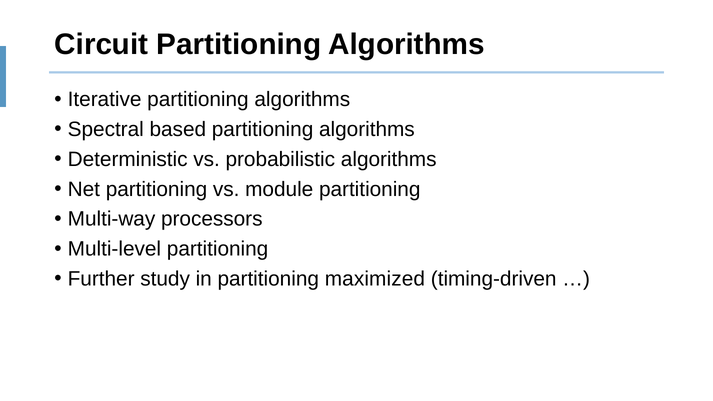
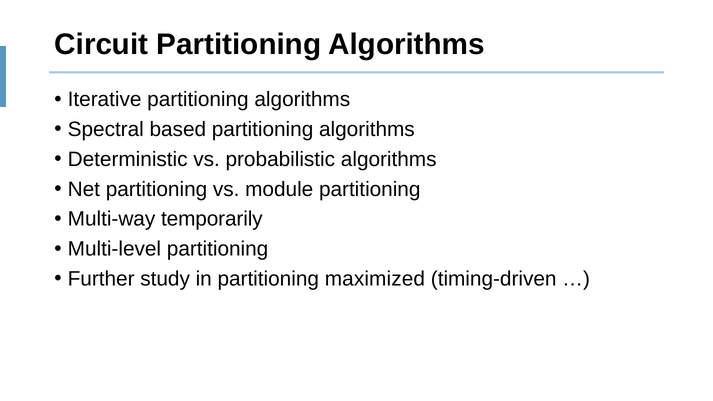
processors: processors -> temporarily (212, 219)
